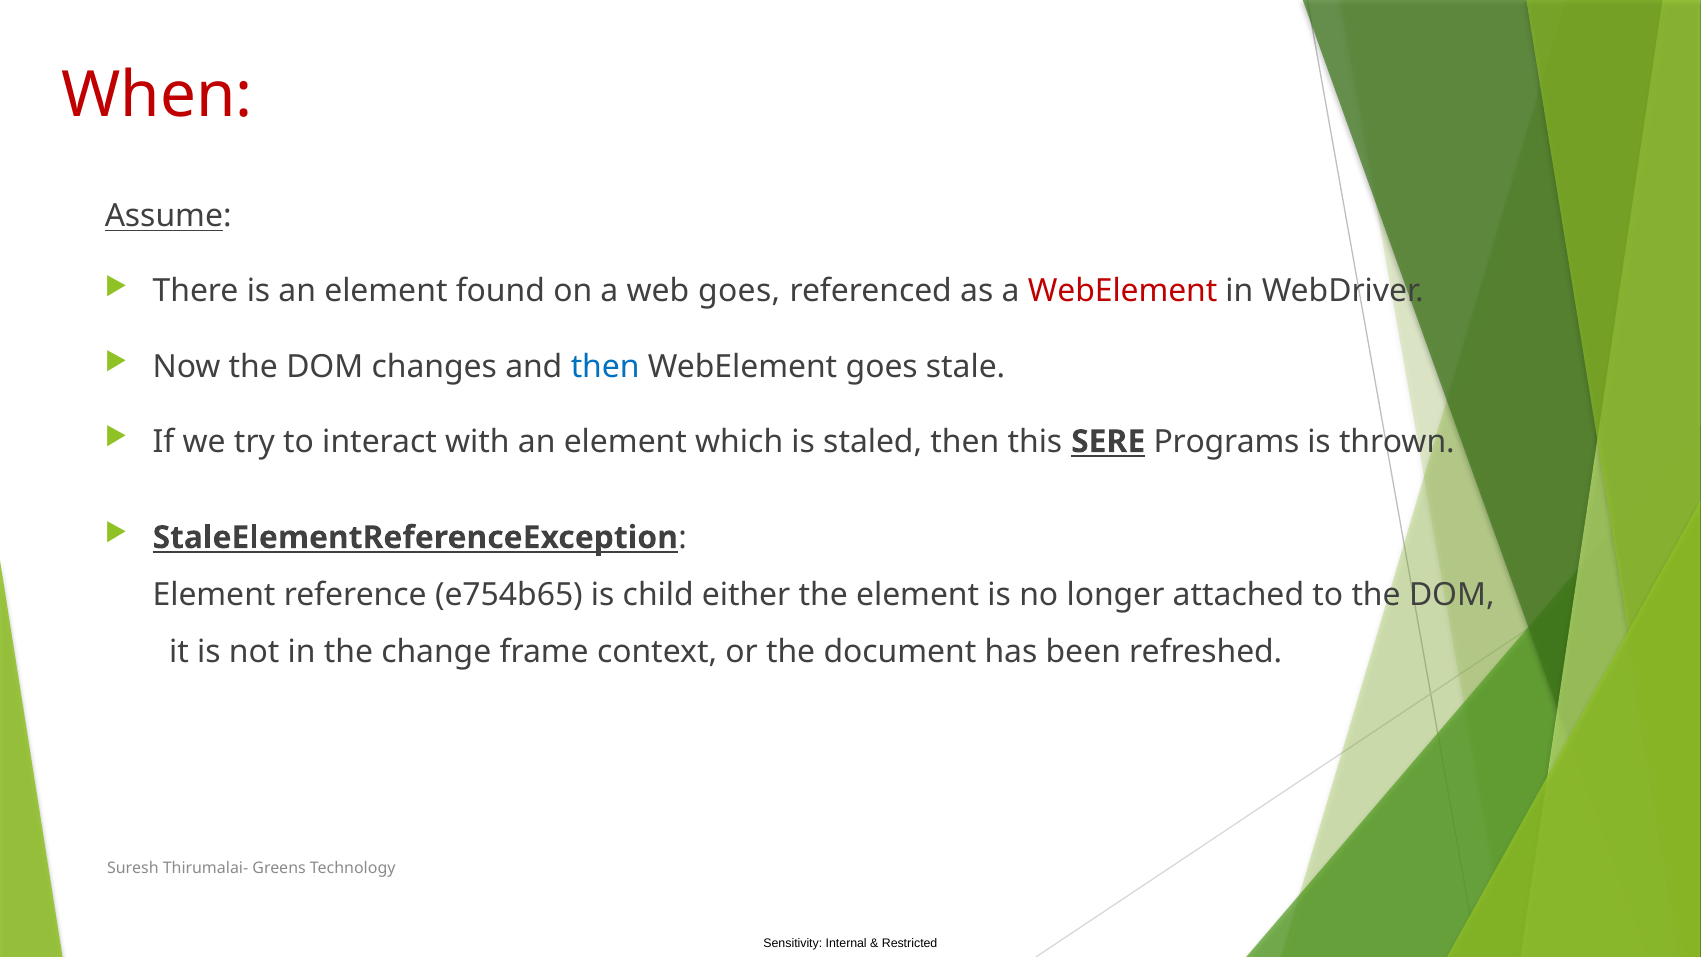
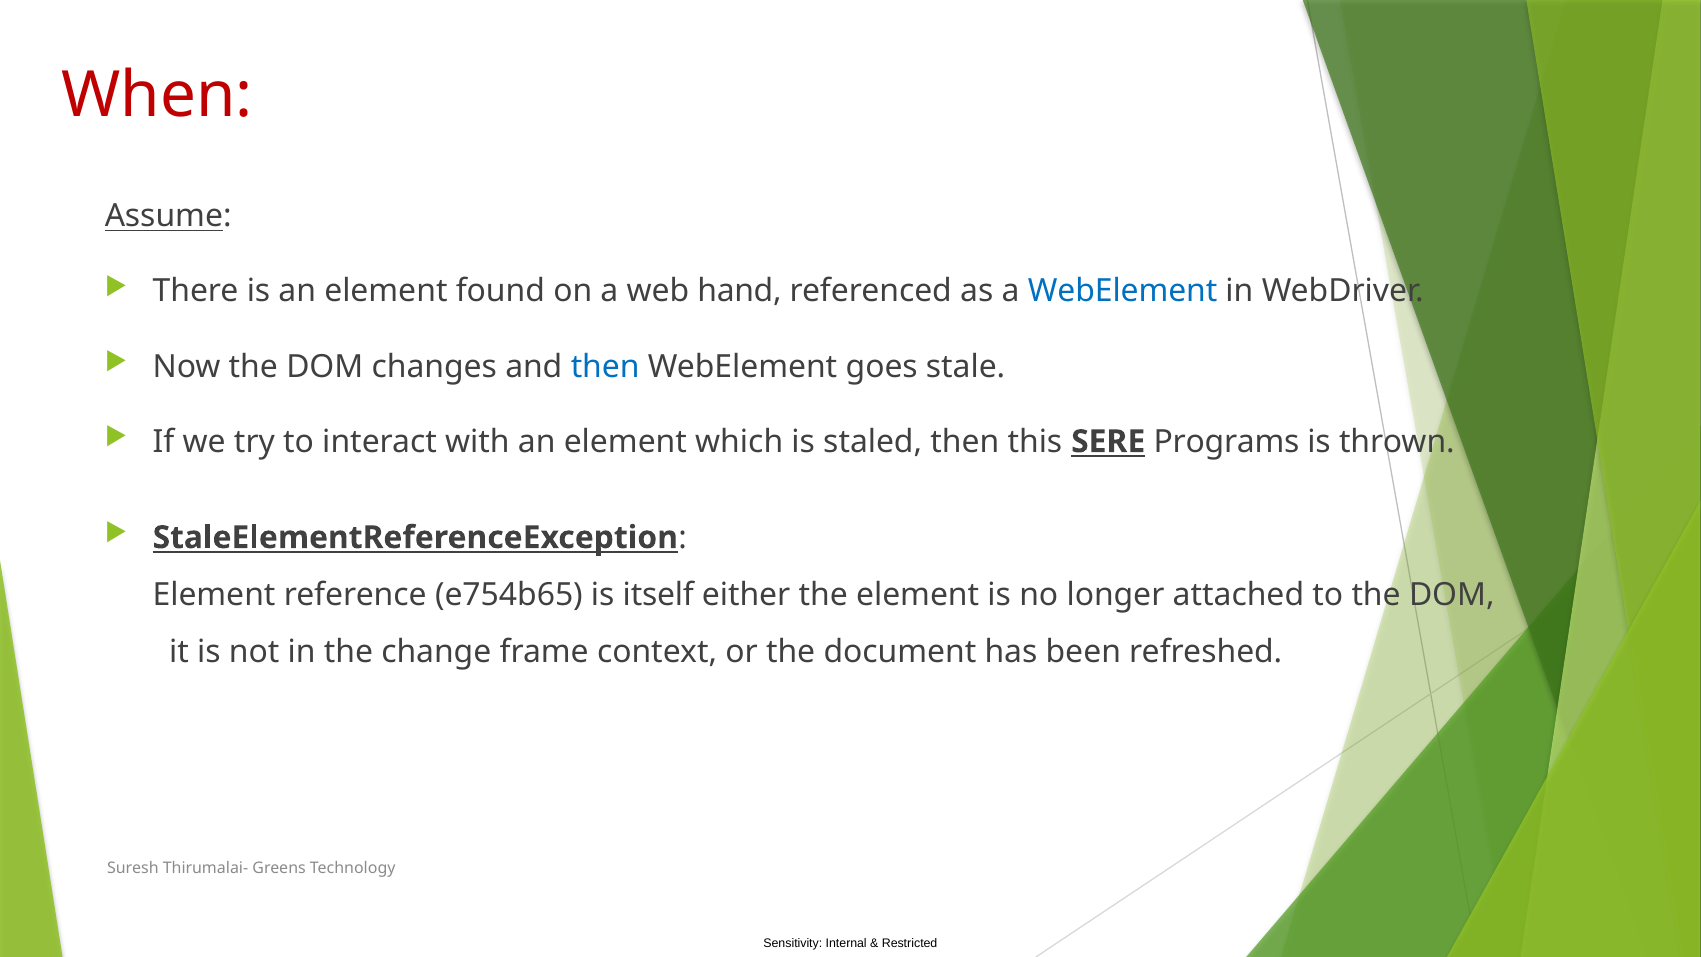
web goes: goes -> hand (739, 291)
WebElement colour: red -> blue (1123, 291)
child: child -> itself (658, 595)
